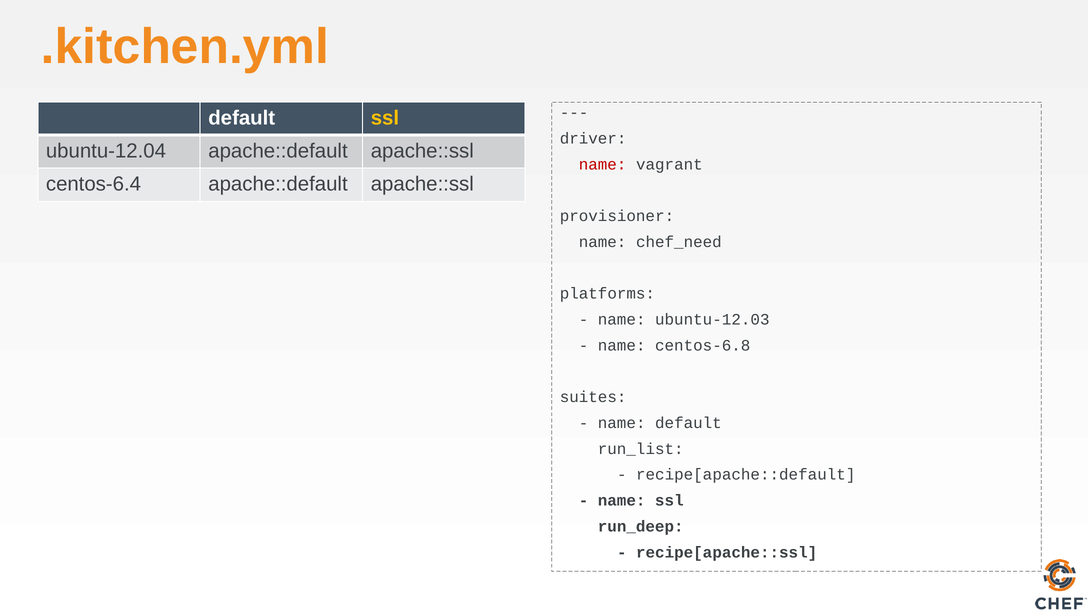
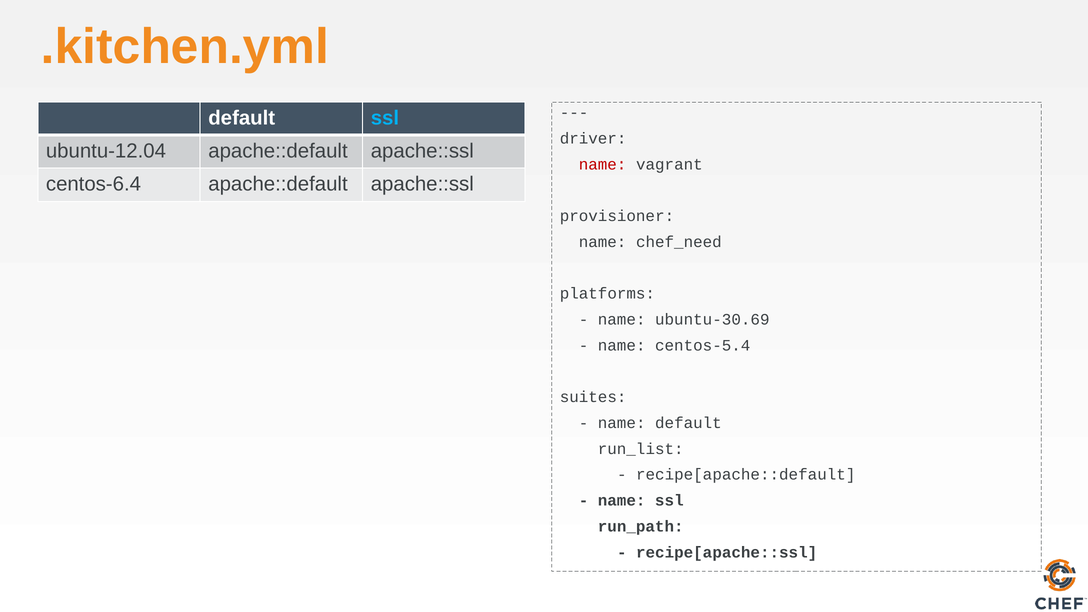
ssl colour: yellow -> light blue (385, 118)
ubuntu-12.03: ubuntu-12.03 -> ubuntu-30.69 (712, 320)
centos-6.8: centos-6.8 -> centos-5.4 (703, 345)
run_deep: run_deep -> run_path (641, 526)
